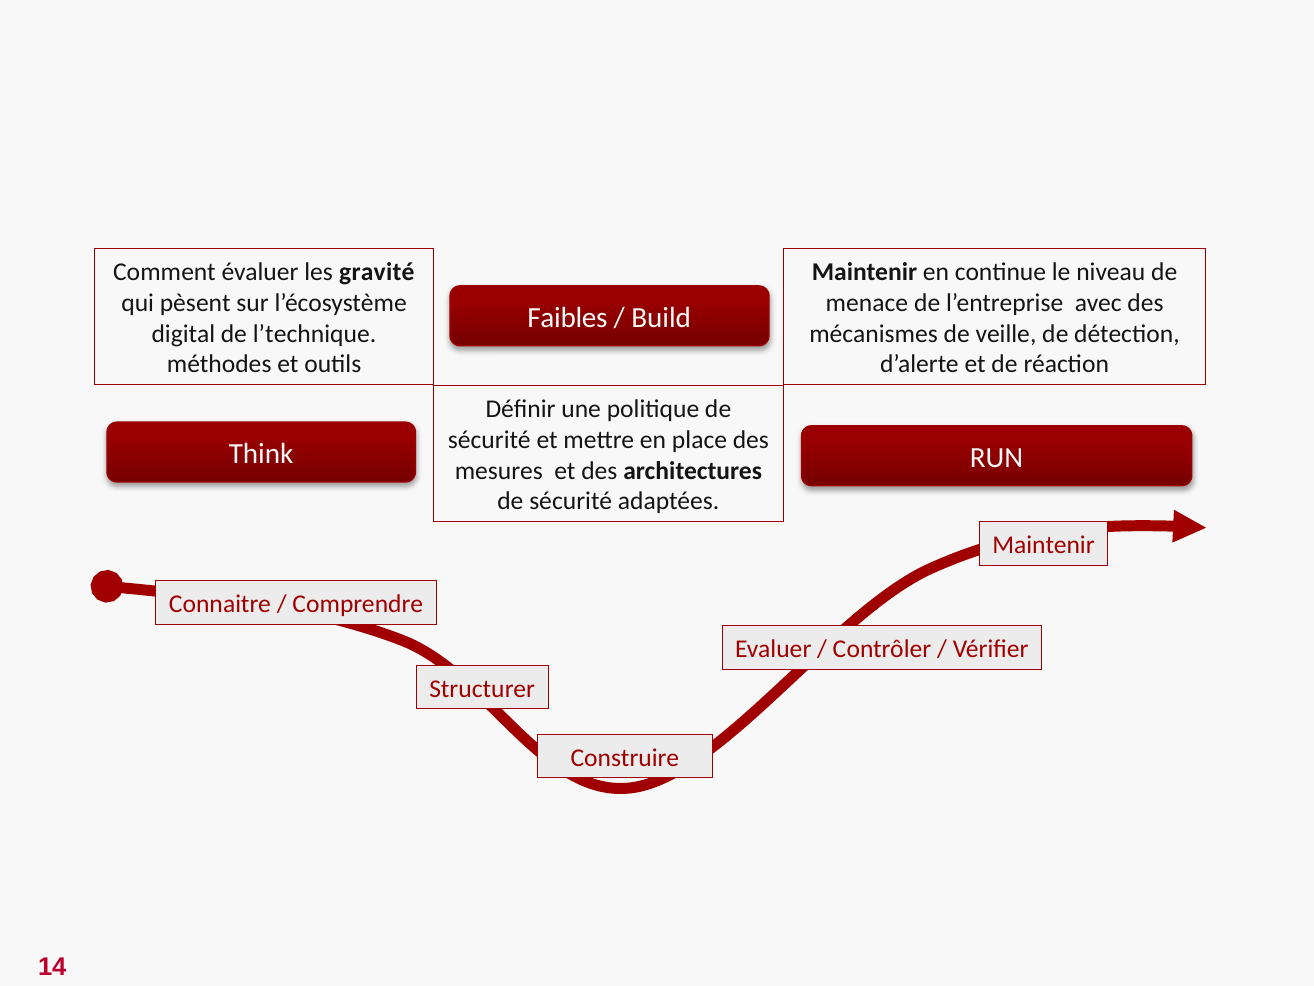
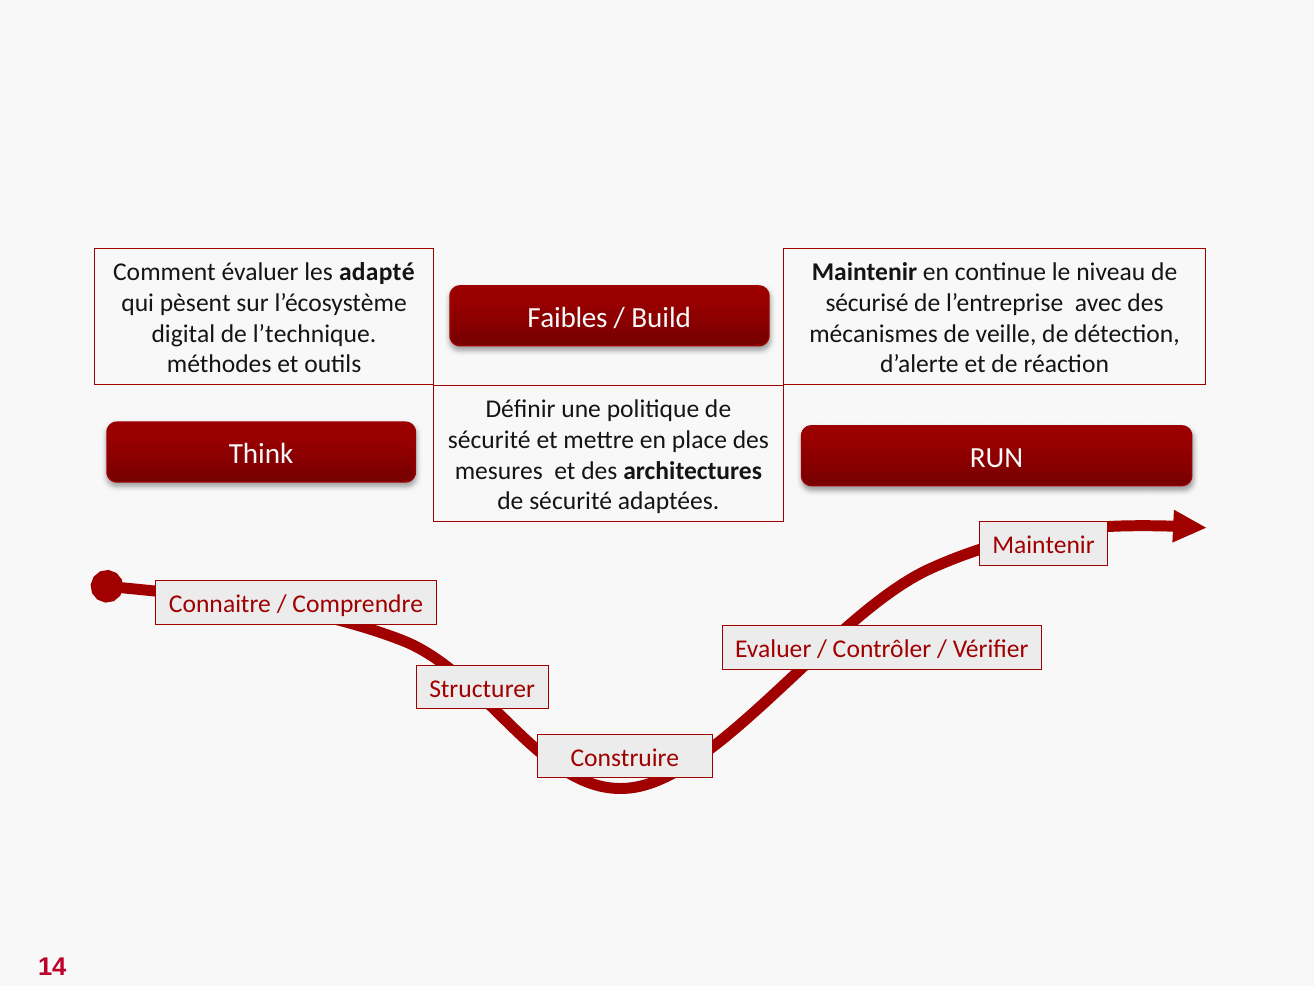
gravité: gravité -> adapté (377, 272)
menace: menace -> sécurisé (867, 303)
